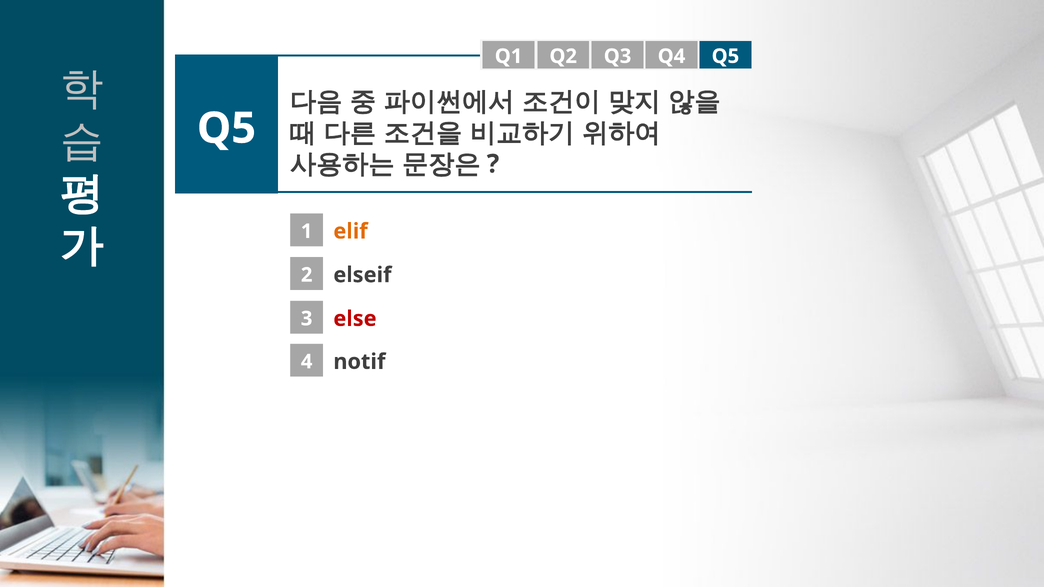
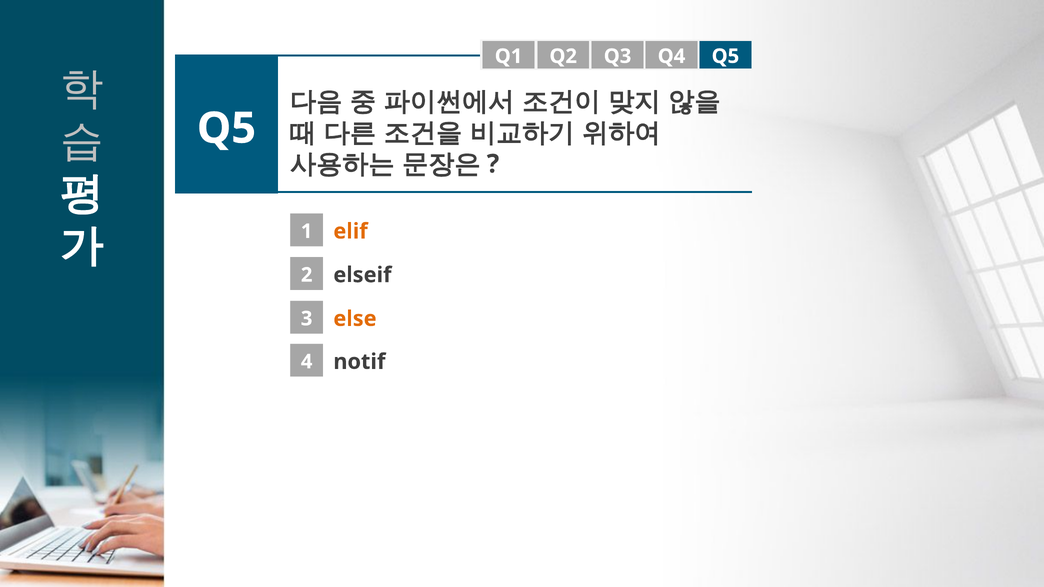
else colour: red -> orange (355, 319)
